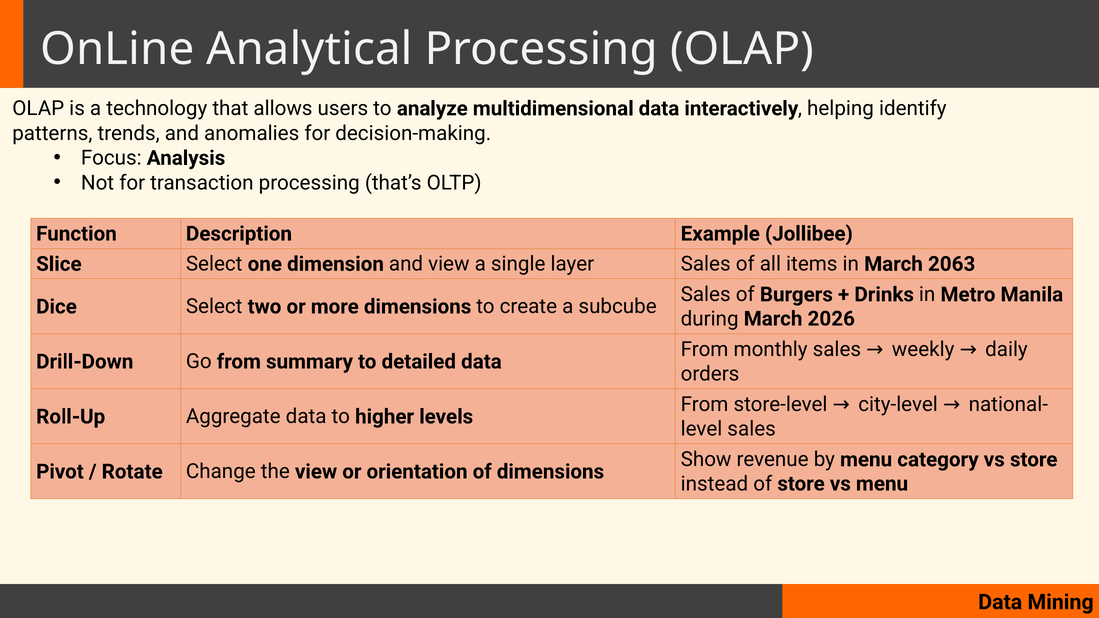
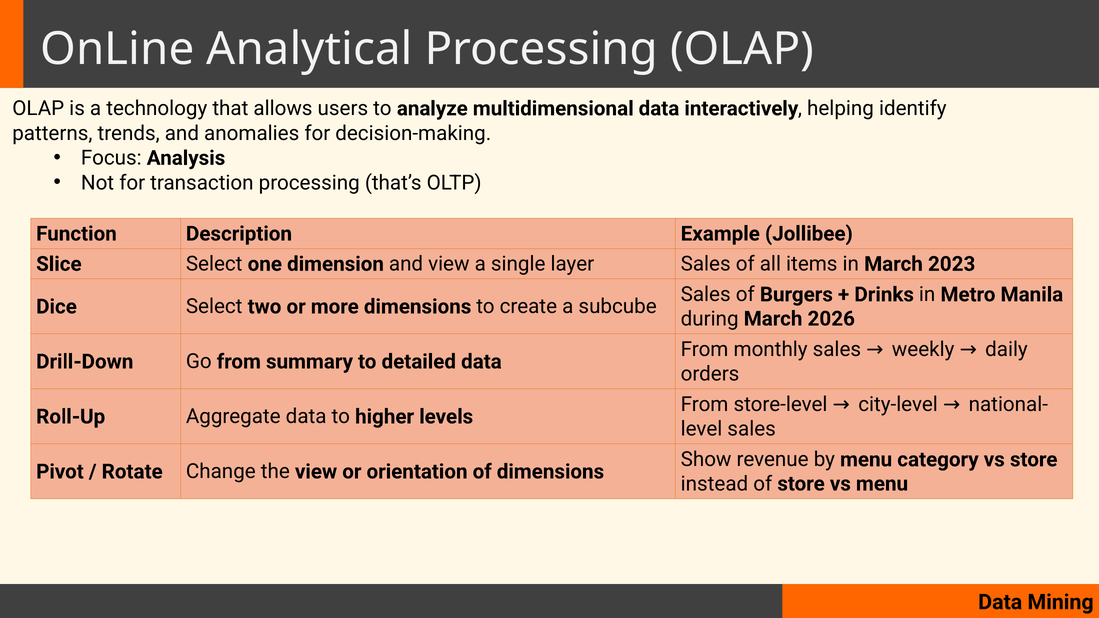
2063: 2063 -> 2023 (952, 264)
